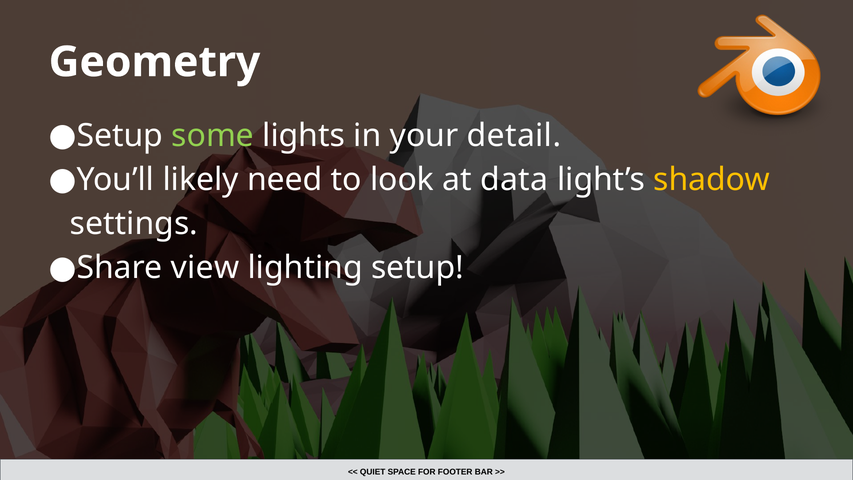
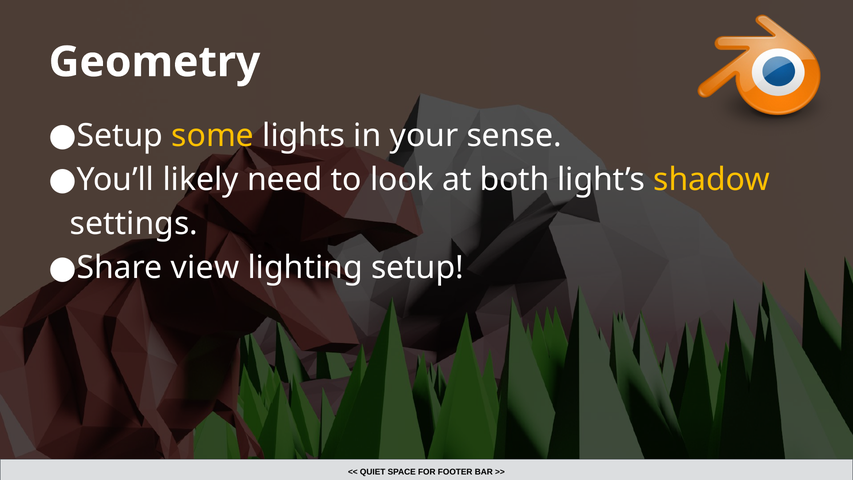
some colour: light green -> yellow (213, 135)
detail: detail -> sense (514, 135)
data: data -> both (515, 180)
